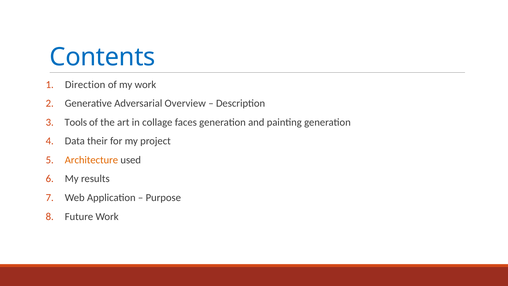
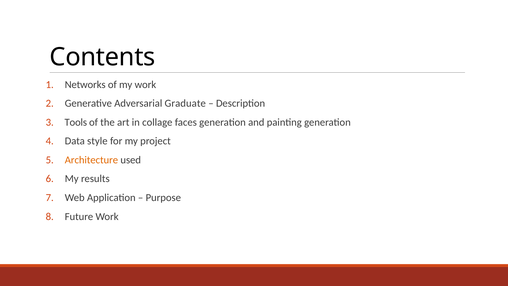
Contents colour: blue -> black (102, 57)
Direction: Direction -> Networks (85, 84)
Overview: Overview -> Graduate (185, 103)
their: their -> style (97, 141)
